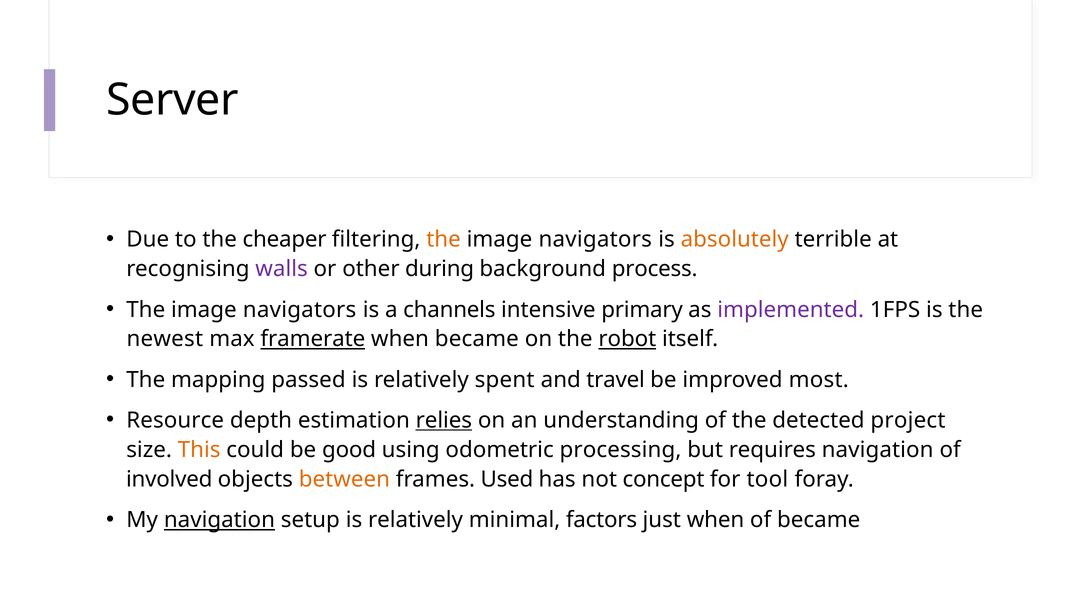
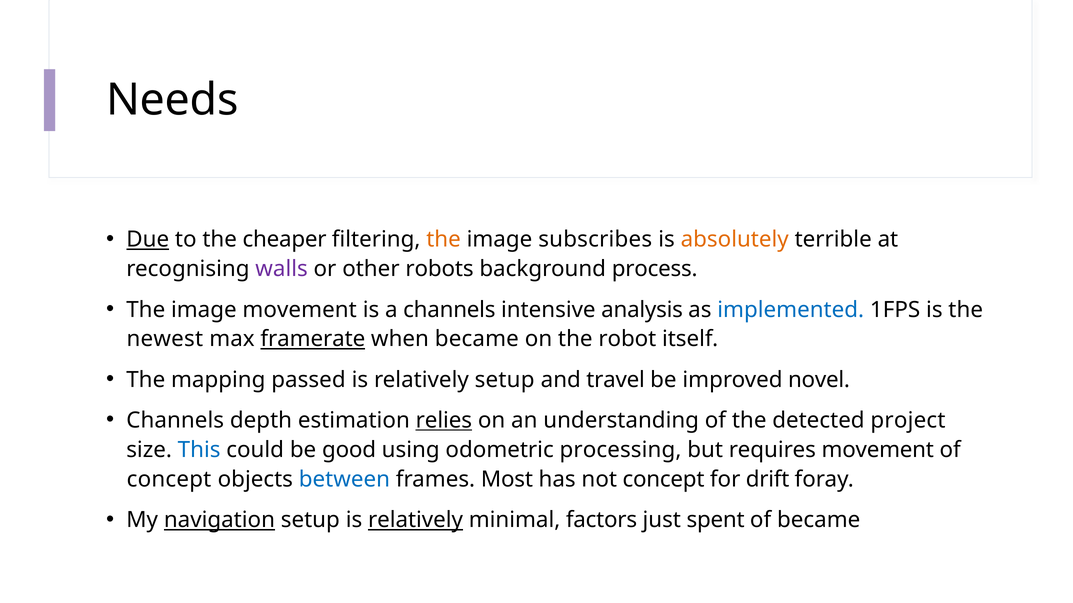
Server: Server -> Needs (172, 100)
Due underline: none -> present (148, 240)
navigators: navigators -> subscribes (595, 240)
during: during -> robots (440, 269)
navigators: navigators -> movement (300, 310)
primary: primary -> analysis (642, 310)
implemented colour: purple -> blue (791, 310)
robot underline: present -> none (627, 339)
relatively spent: spent -> setup (505, 380)
most: most -> novel (819, 380)
Resource: Resource -> Channels (175, 421)
This colour: orange -> blue (199, 450)
requires navigation: navigation -> movement (878, 450)
involved: involved -> concept (169, 480)
between colour: orange -> blue (344, 480)
Used: Used -> Most (507, 480)
tool: tool -> drift (768, 480)
relatively underline: none -> present (415, 520)
just when: when -> spent (716, 520)
